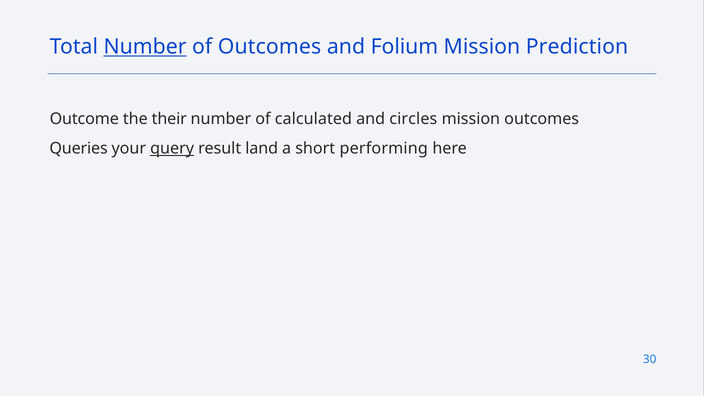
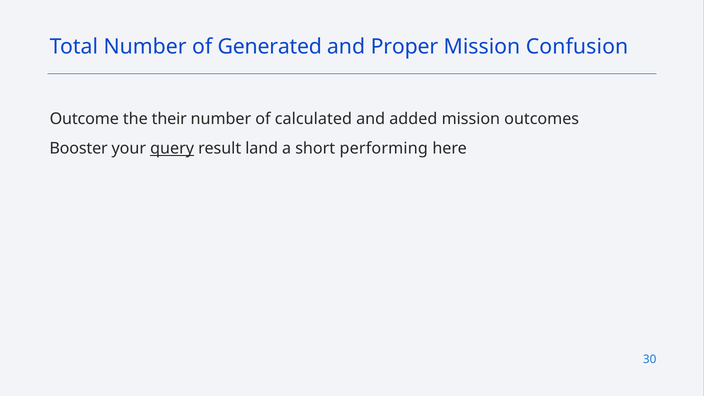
Number underline: present -> none (145, 47)
of Outcomes: Outcomes -> Generated (270, 47)
Folium: Folium -> Proper (404, 47)
Prediction: Prediction -> Confusion (577, 47)
circles: circles -> added (413, 119)
Queries: Queries -> Booster (79, 148)
